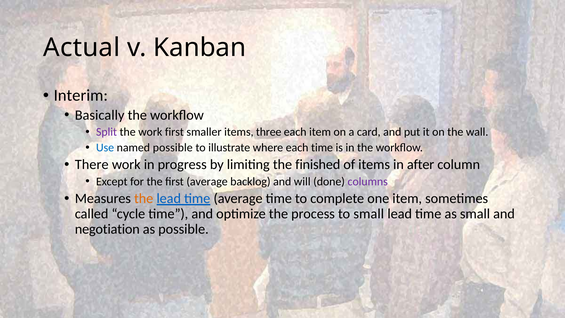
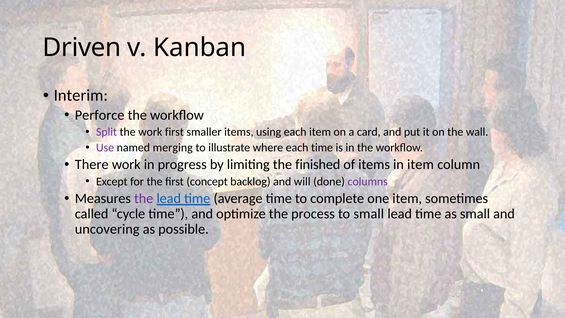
Actual: Actual -> Driven (82, 47)
Basically: Basically -> Perforce (100, 115)
three: three -> using (269, 132)
Use colour: blue -> purple (105, 148)
named possible: possible -> merging (173, 148)
in after: after -> item (420, 164)
first average: average -> concept (207, 181)
the colour: orange -> purple (144, 199)
negotiation: negotiation -> uncovering (107, 229)
